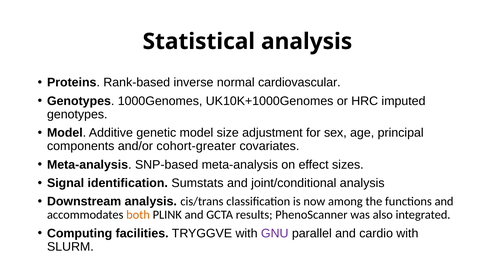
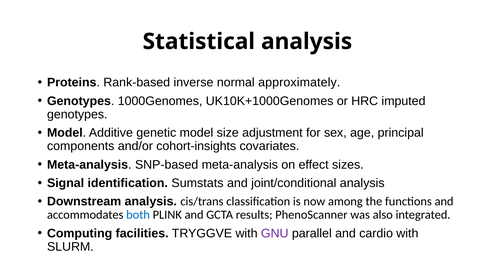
cardiovascular: cardiovascular -> approximately (299, 83)
cohort-greater: cohort-greater -> cohort-insights (196, 146)
both colour: orange -> blue (138, 215)
